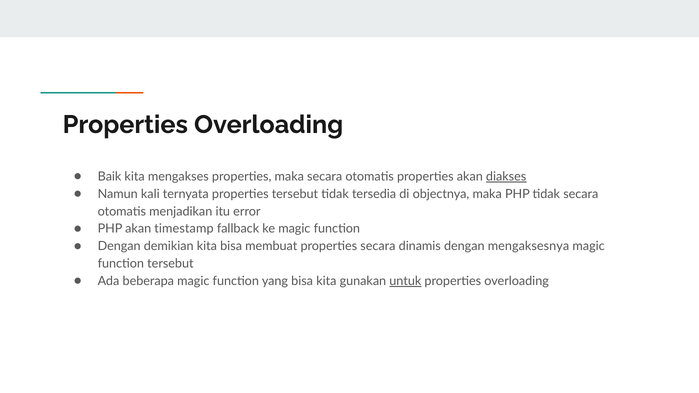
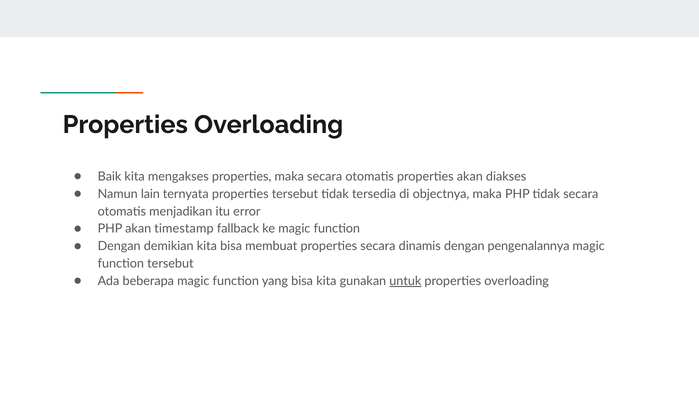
diakses underline: present -> none (506, 177)
kali: kali -> lain (150, 194)
mengaksesnya: mengaksesnya -> pengenalannya (529, 246)
